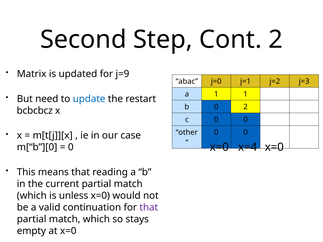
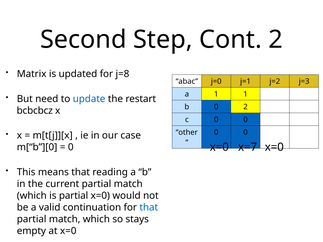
j=9: j=9 -> j=8 (122, 74)
x=4: x=4 -> x=7 (248, 147)
is unless: unless -> partial (74, 196)
that colour: purple -> blue (149, 208)
